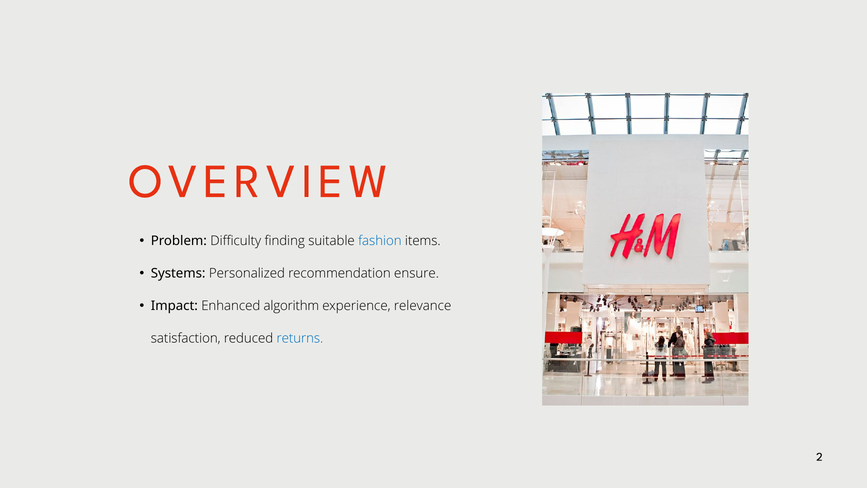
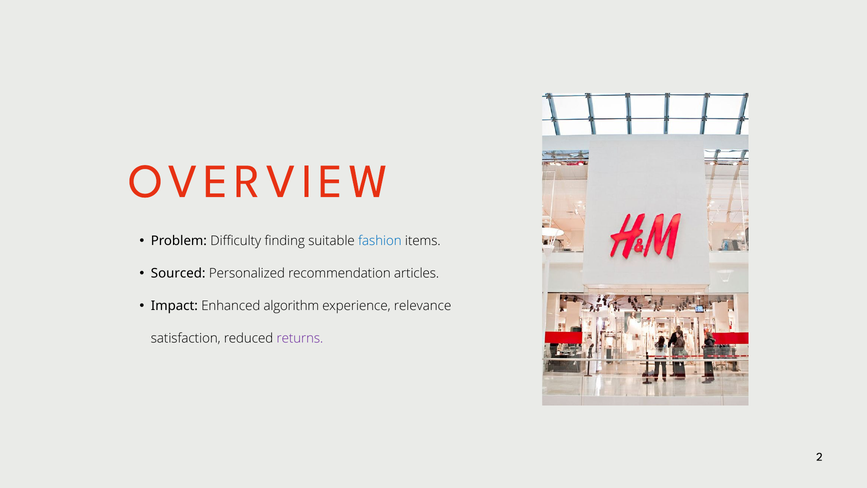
Systems: Systems -> Sourced (178, 273)
ensure: ensure -> articles (417, 273)
returns colour: blue -> purple (300, 338)
